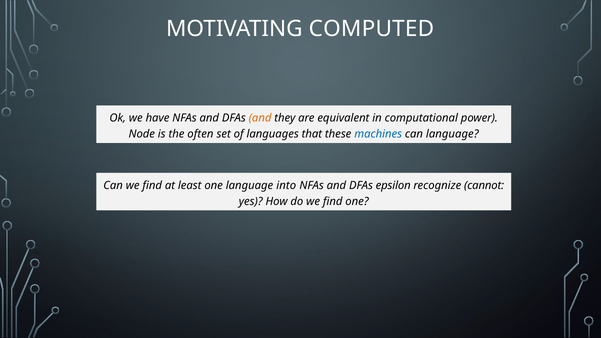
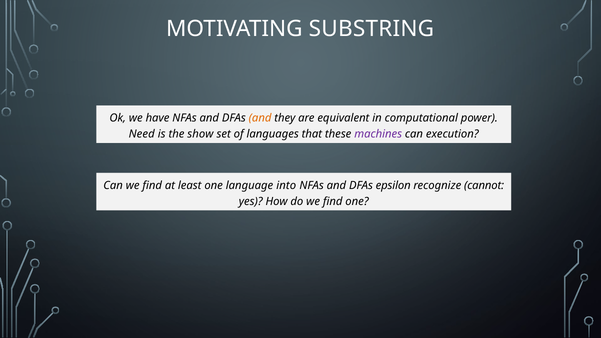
COMPUTED: COMPUTED -> SUBSTRING (371, 29)
Node: Node -> Need (142, 134)
often: often -> show (200, 134)
machines colour: blue -> purple (378, 134)
can language: language -> execution (452, 134)
